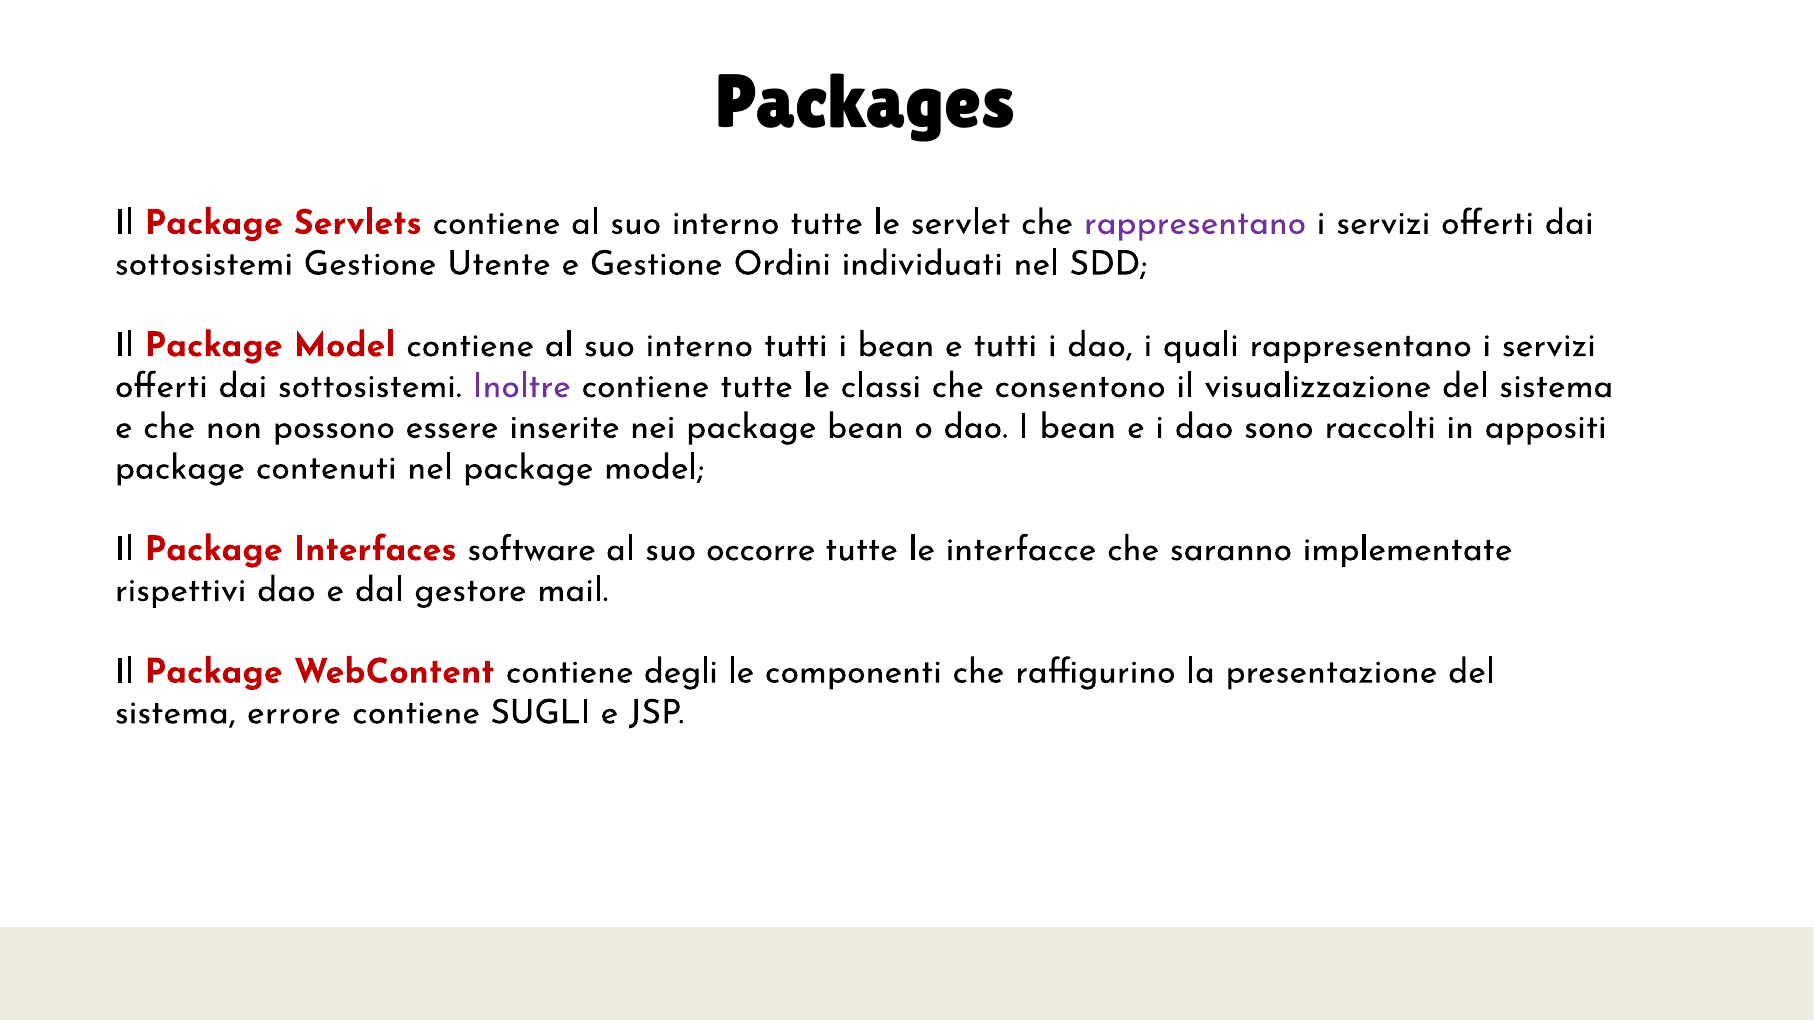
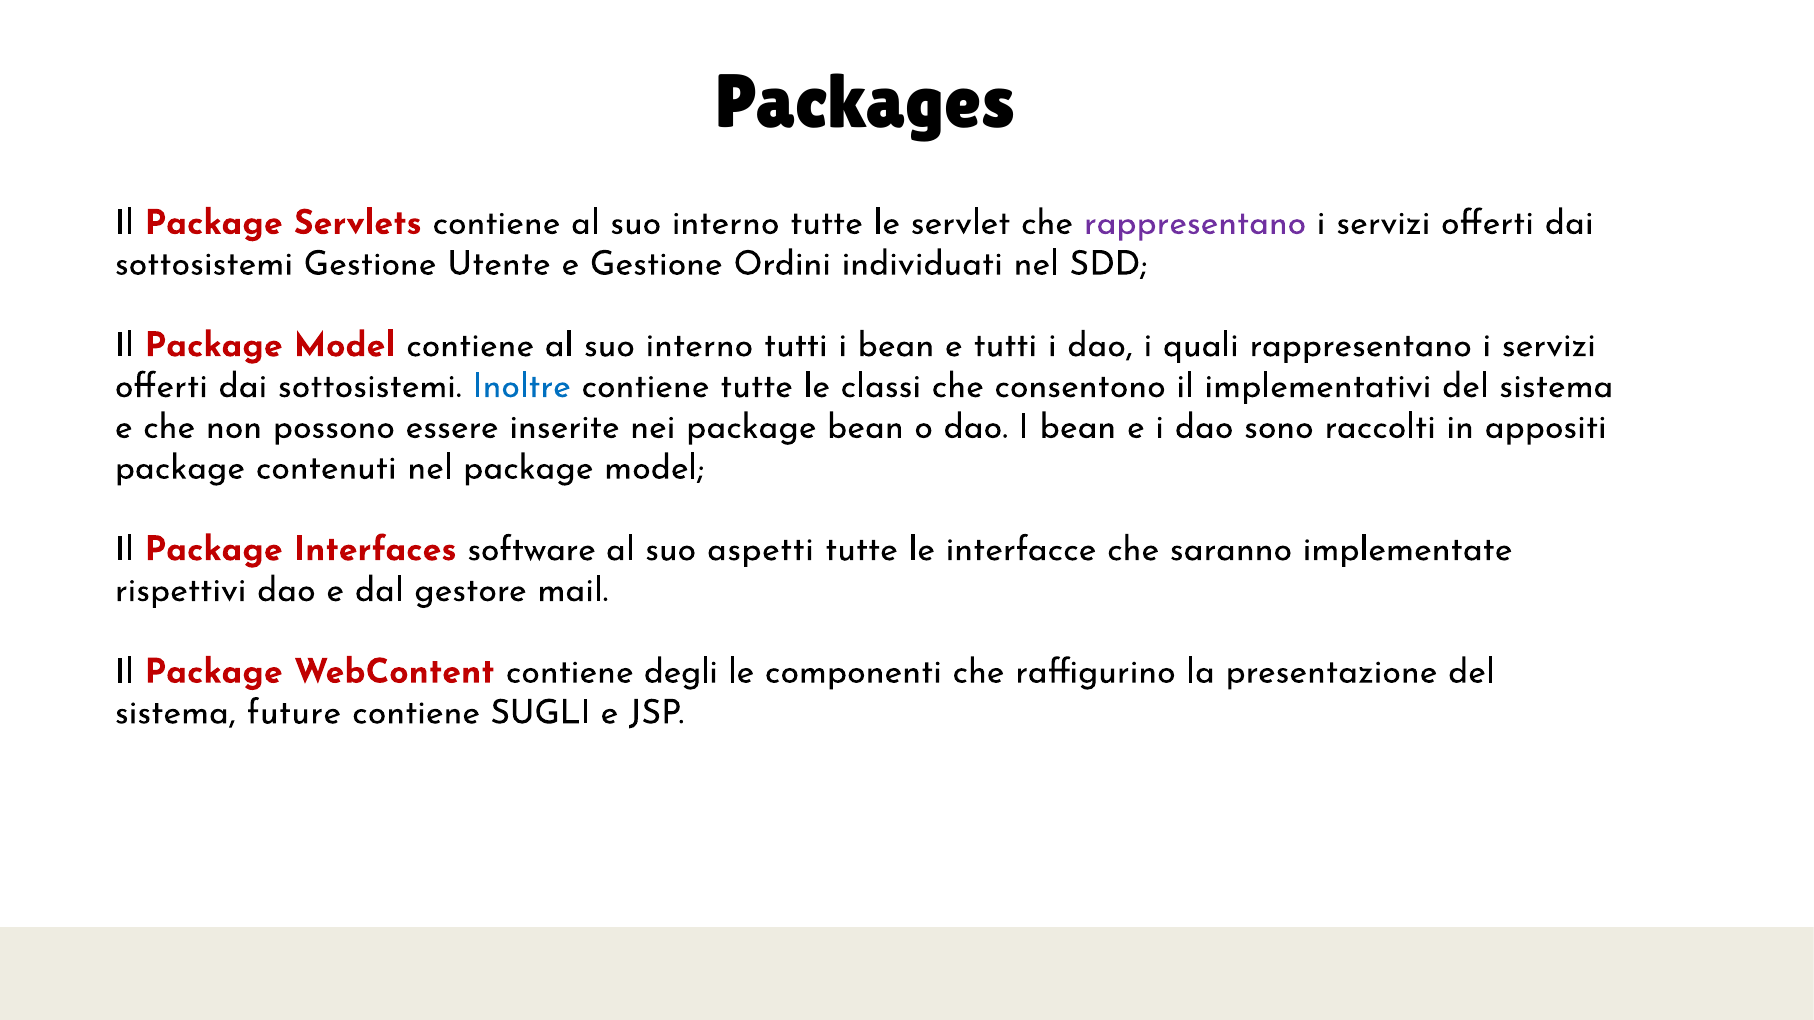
Inoltre colour: purple -> blue (522, 386)
visualizzazione: visualizzazione -> implementativi (1318, 386)
occorre: occorre -> aspetti (760, 549)
errore: errore -> future (294, 712)
